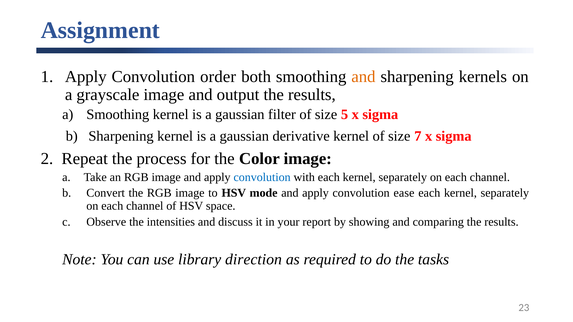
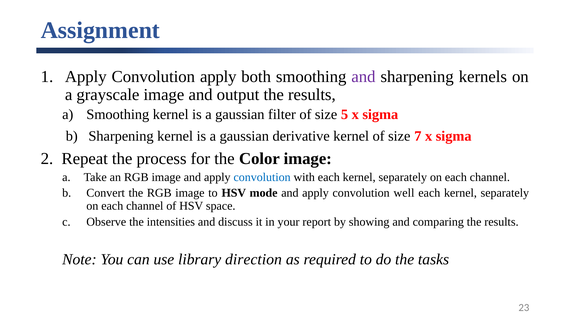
Convolution order: order -> apply (218, 77)
and colour: orange -> purple (363, 77)
ease: ease -> well (404, 193)
